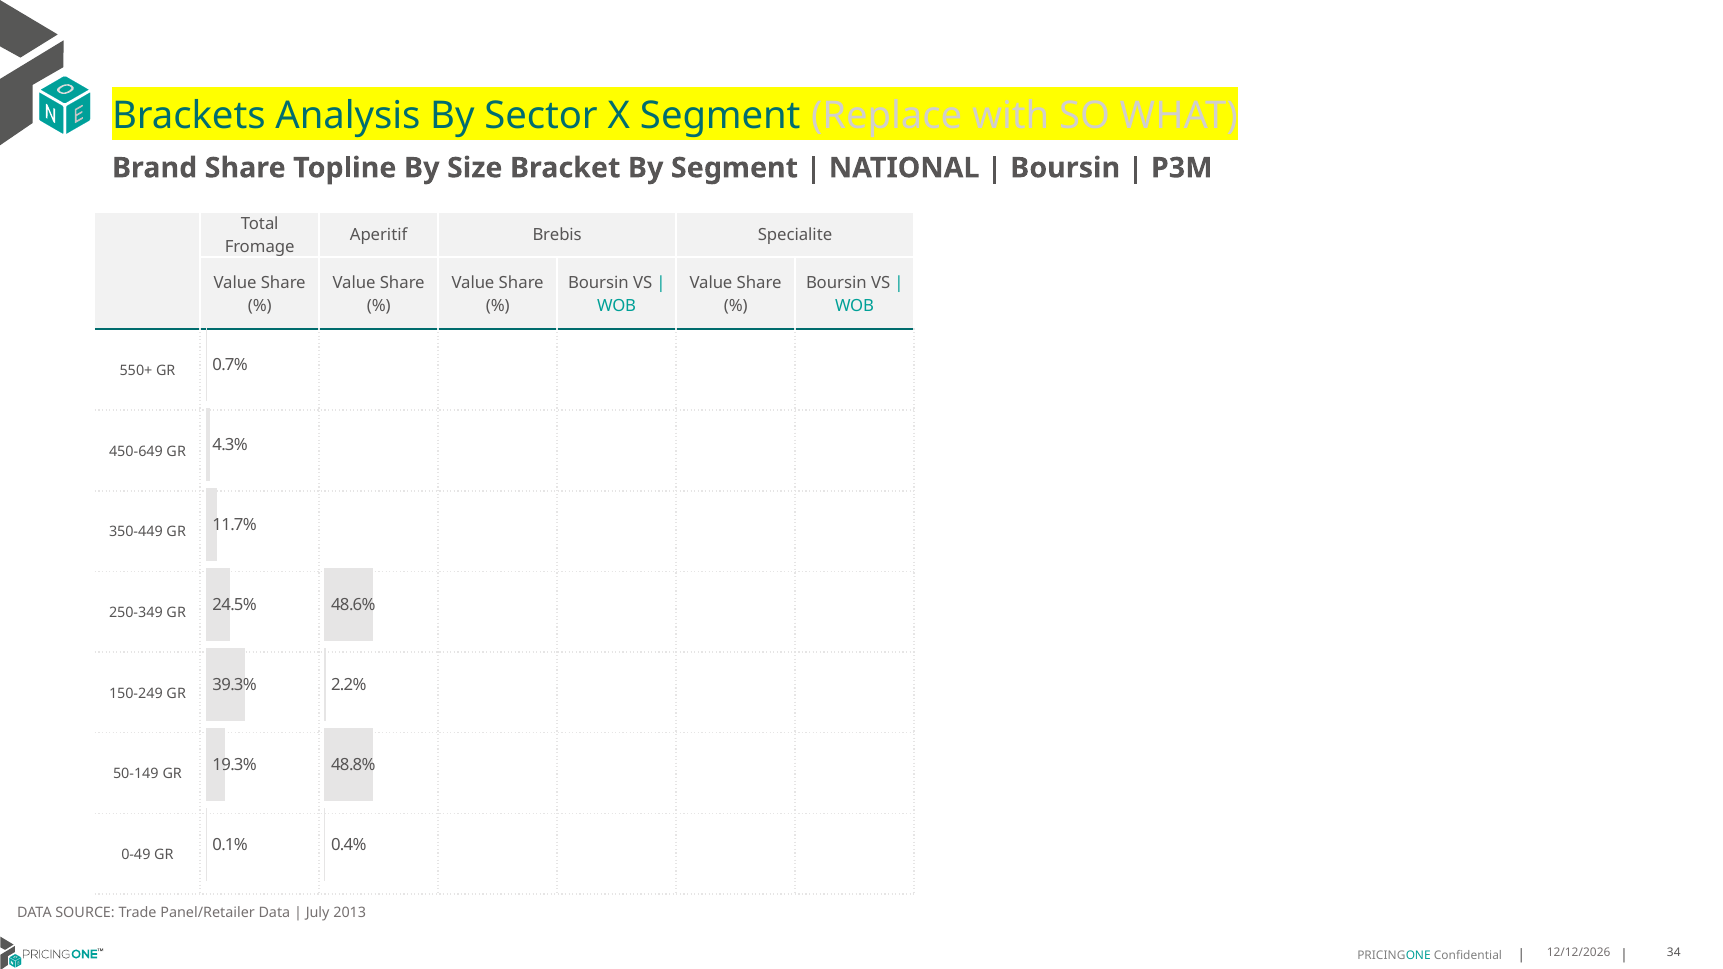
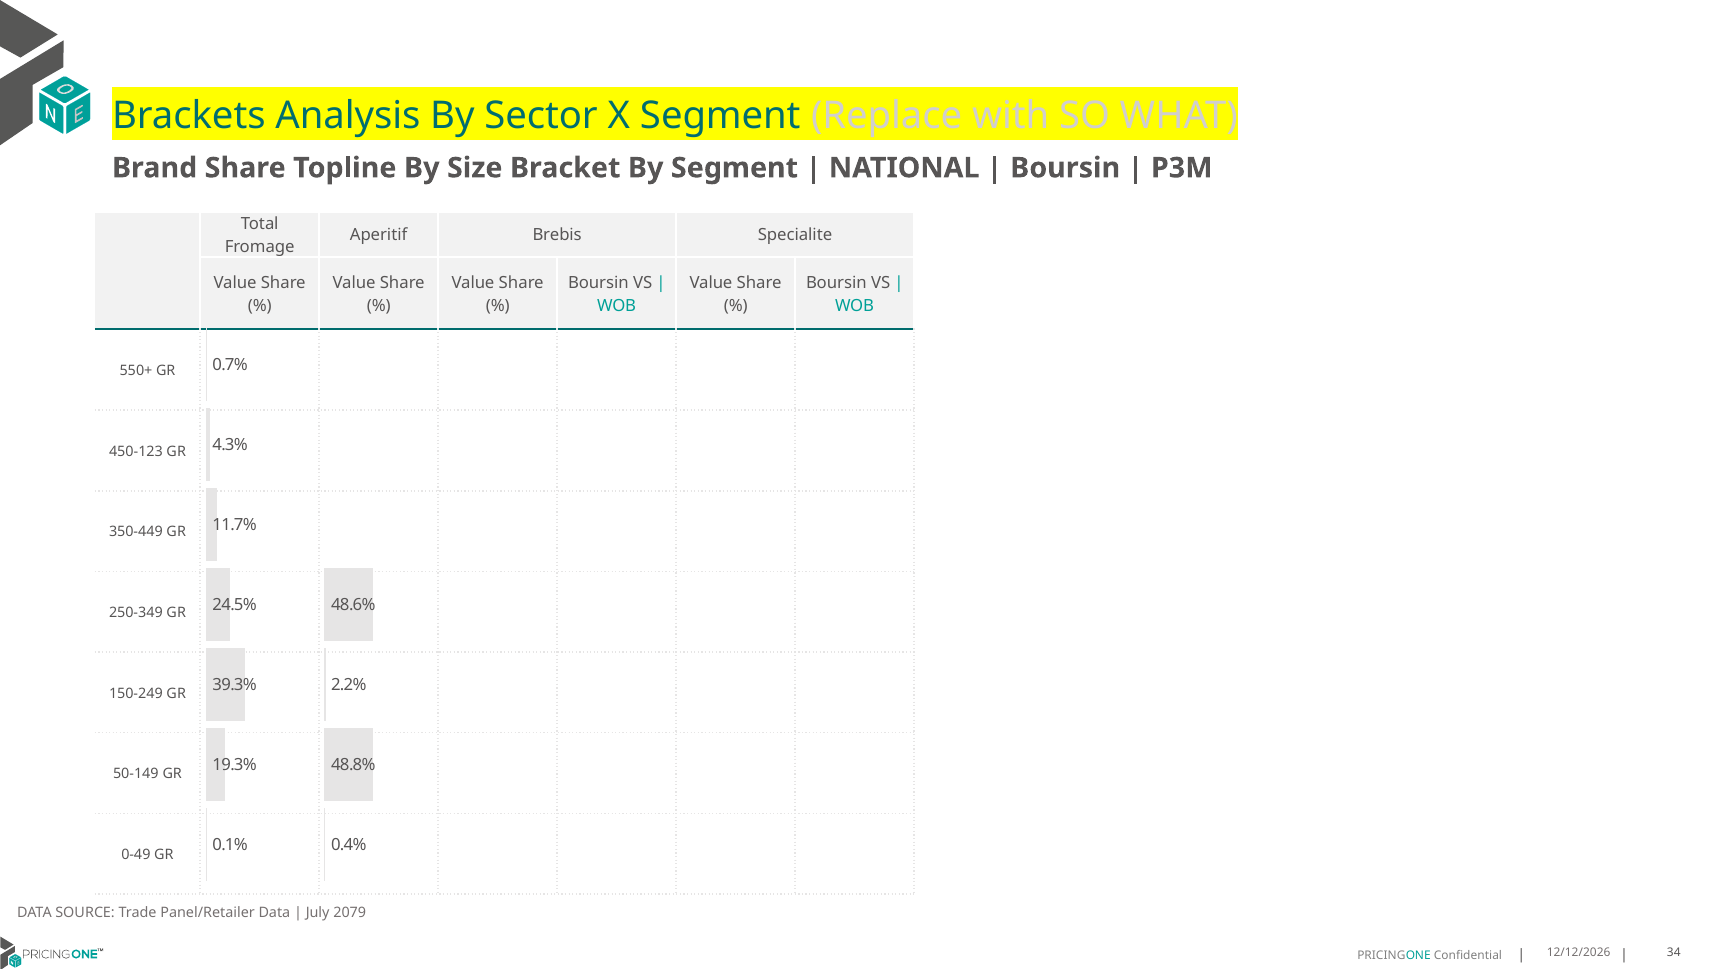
450-649: 450-649 -> 450-123 (136, 452)
2013: 2013 -> 2079 (350, 913)
